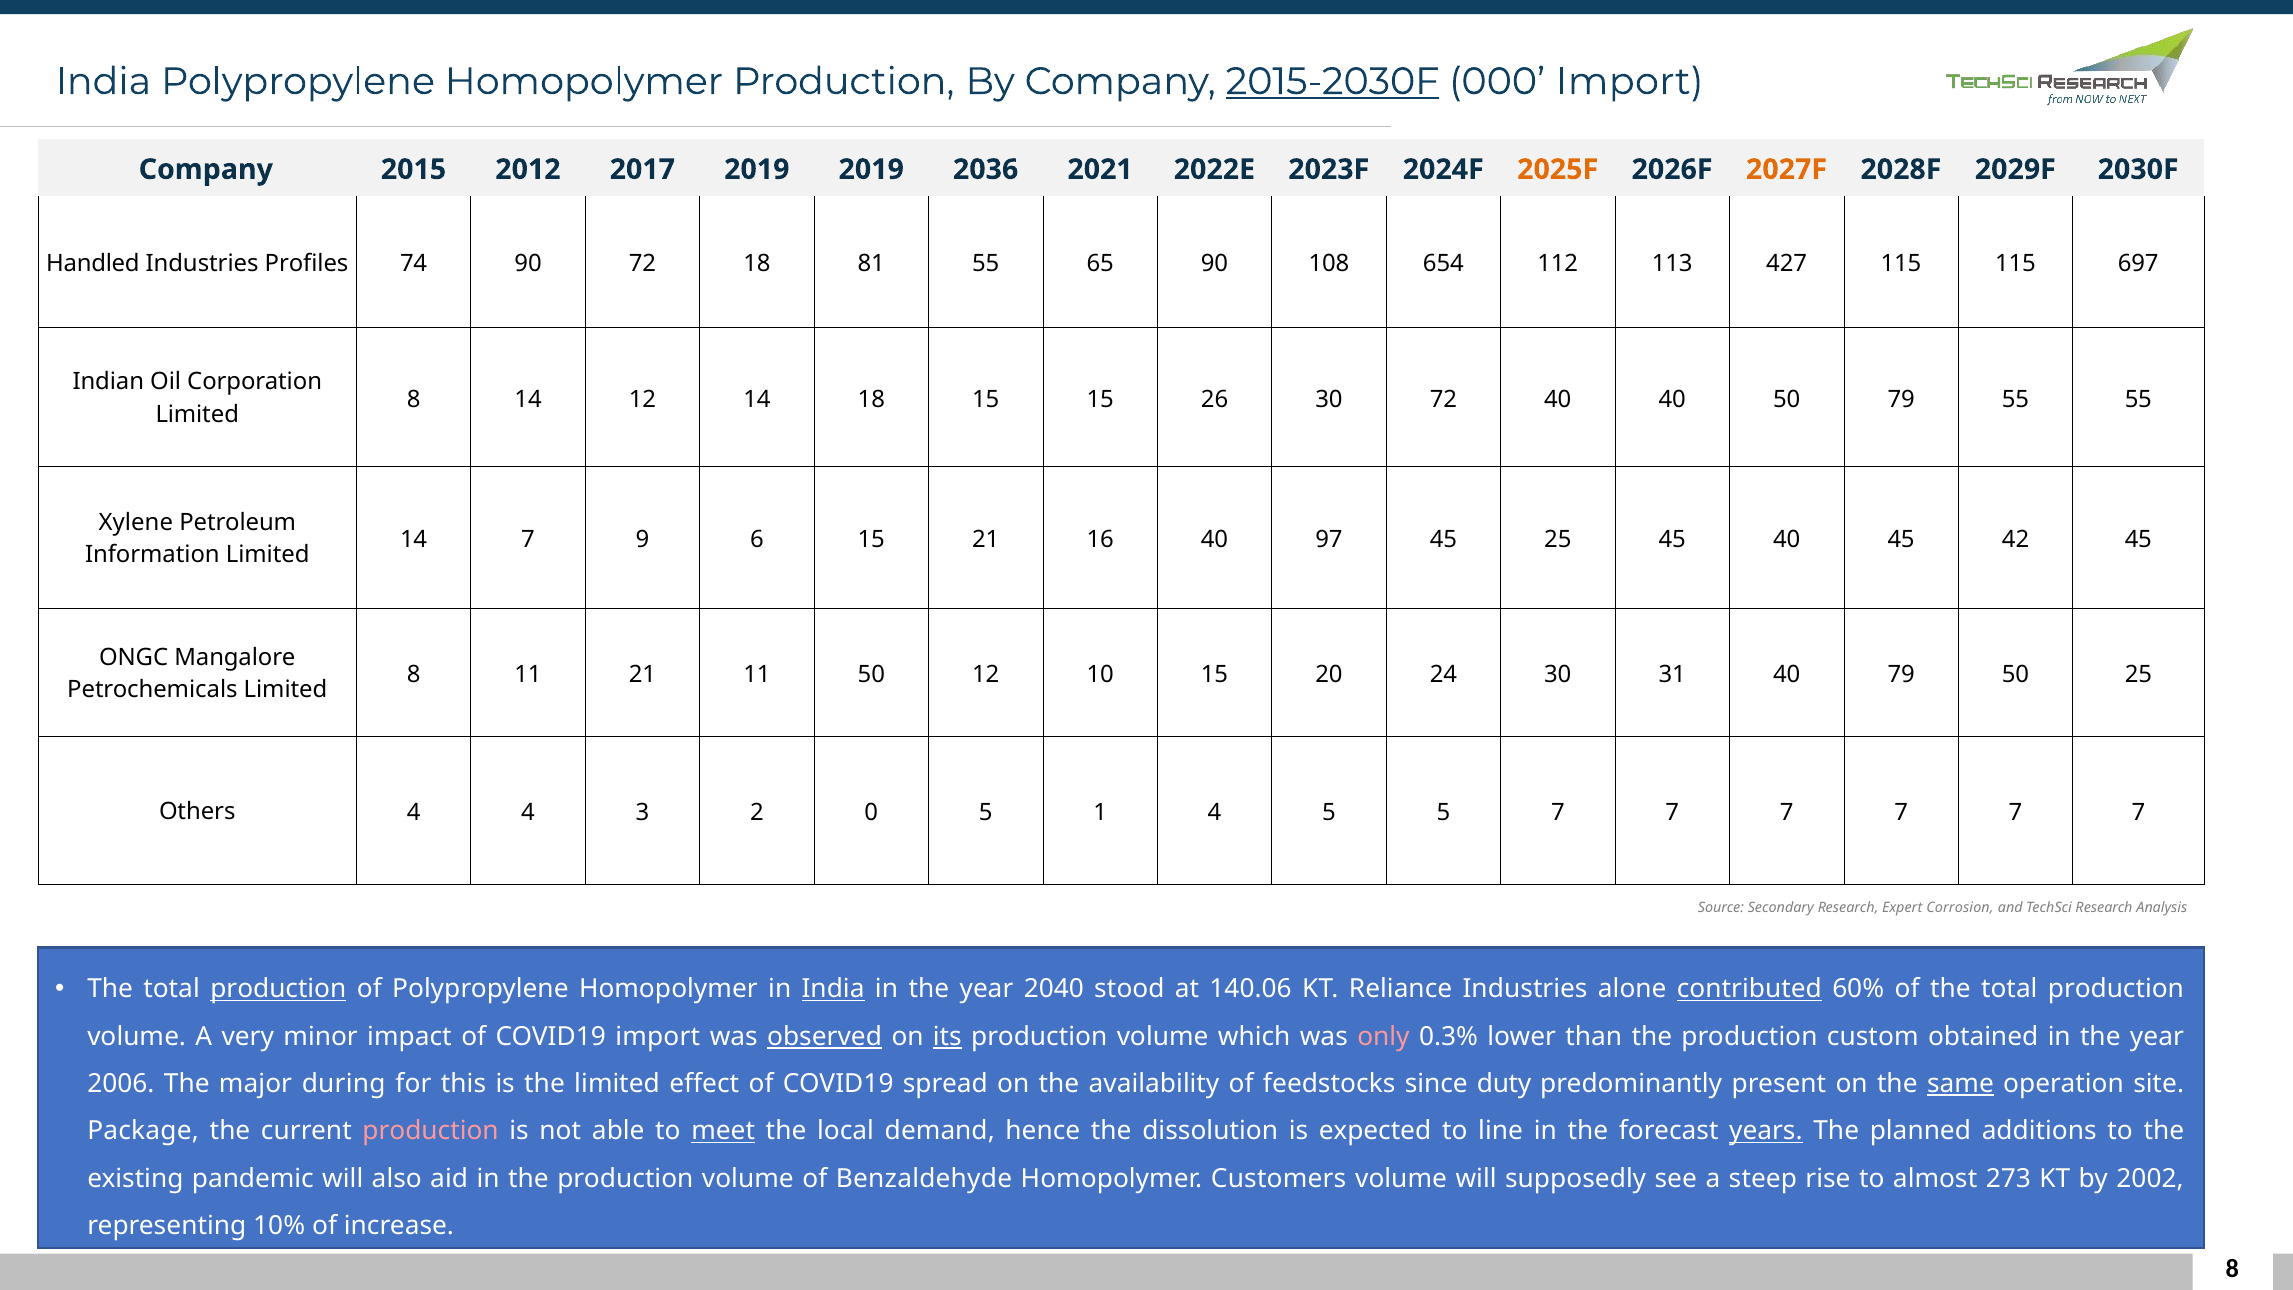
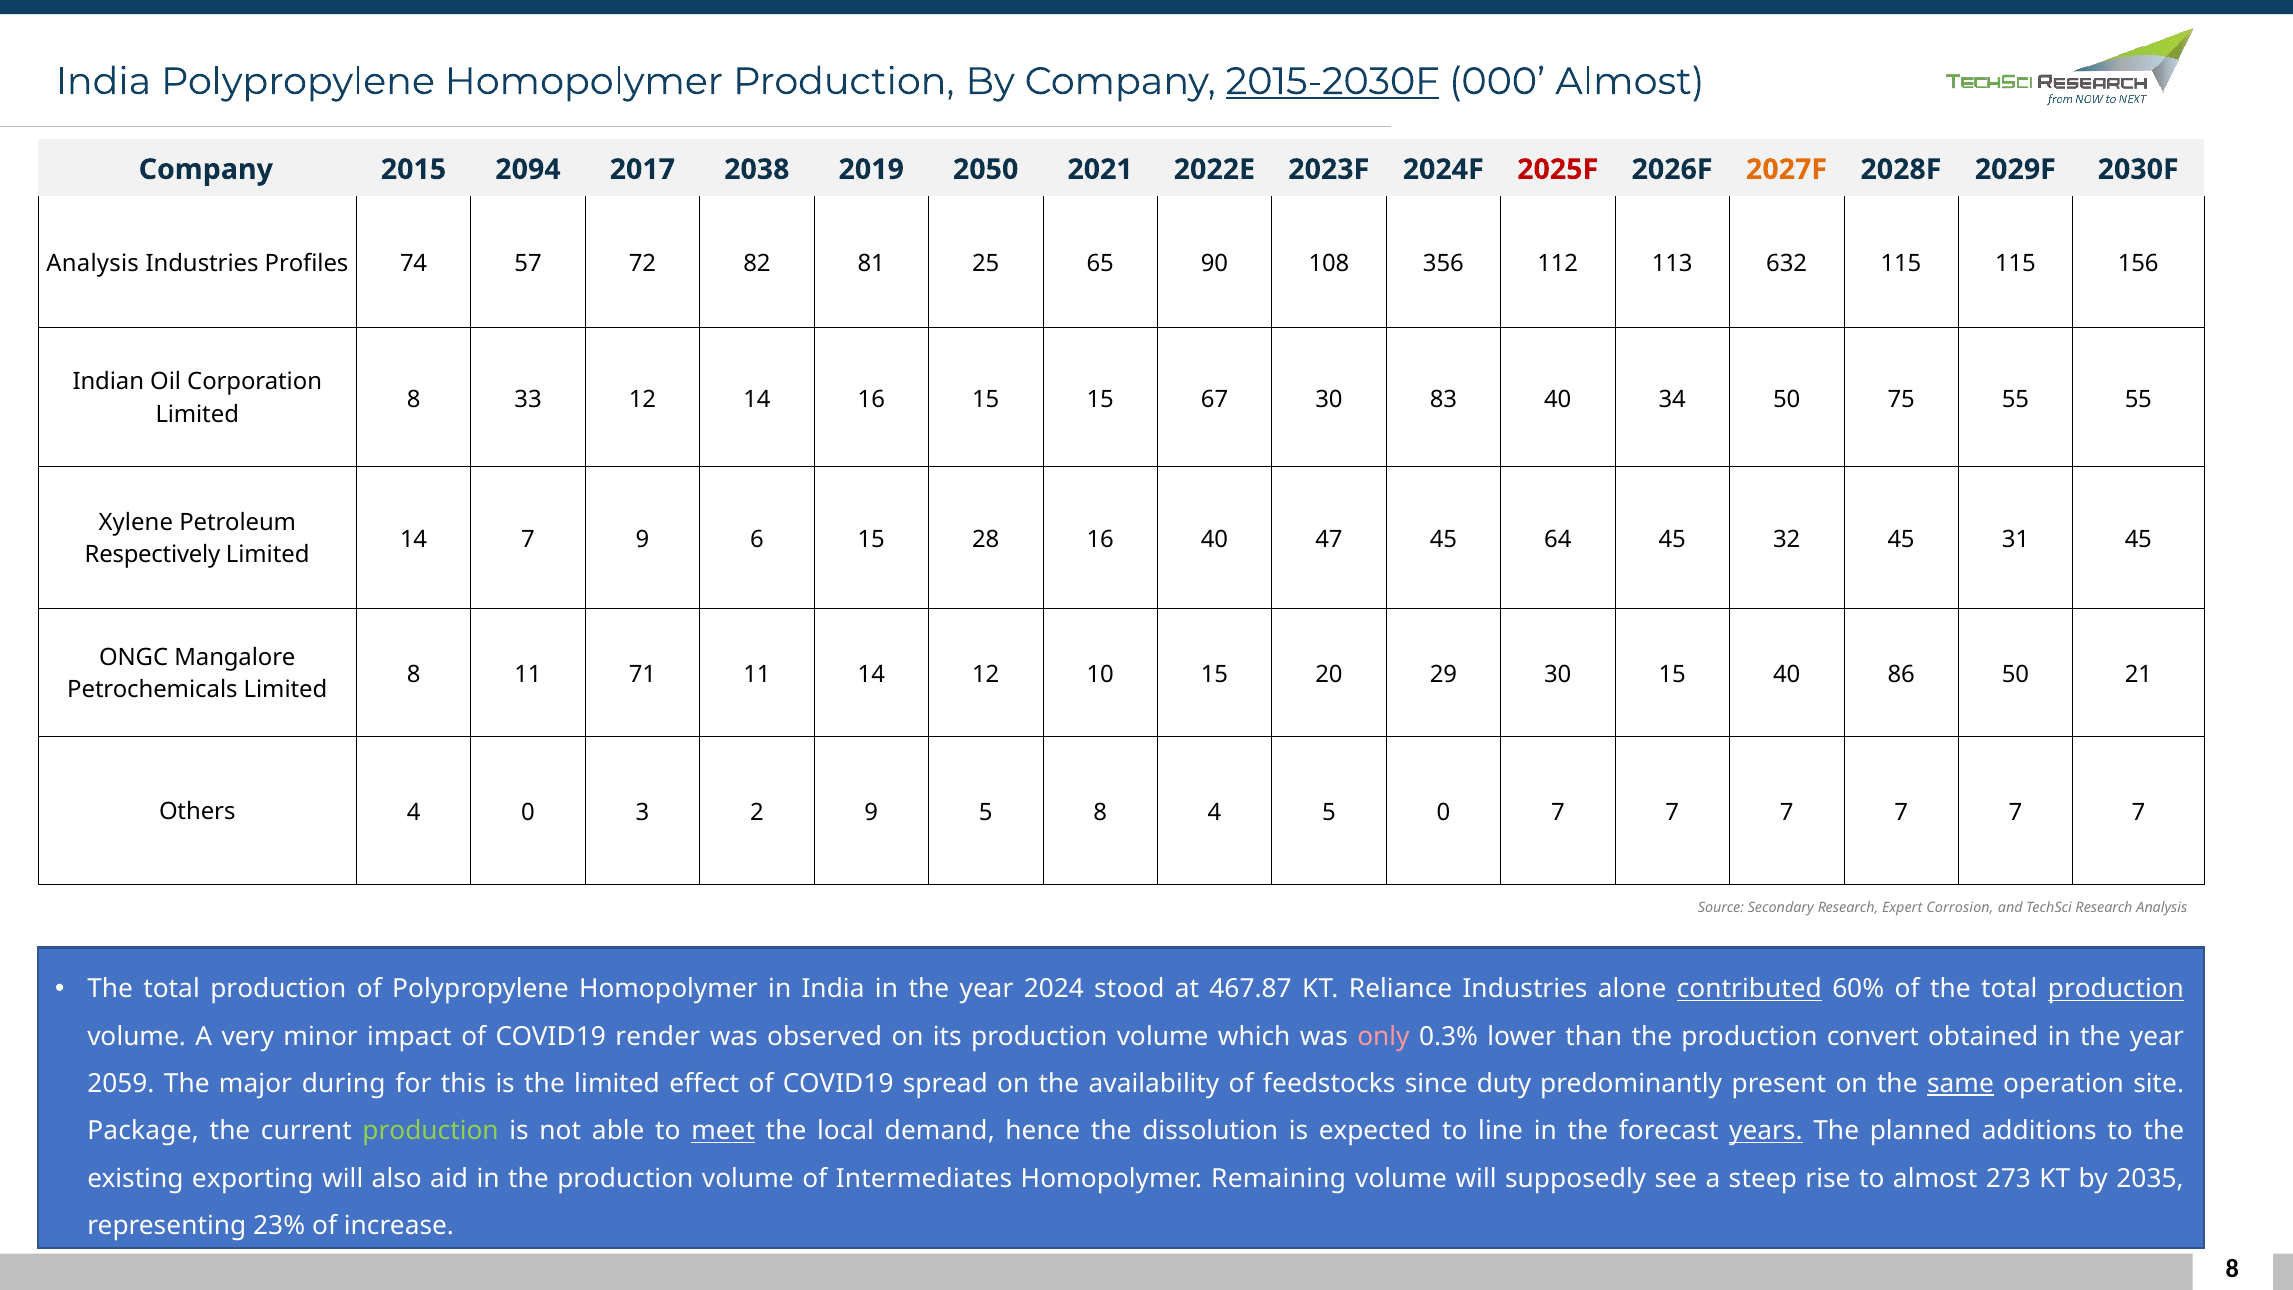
000 Import: Import -> Almost (1630, 81)
2012: 2012 -> 2094 (528, 169)
2017 2019: 2019 -> 2038 (757, 169)
2036: 2036 -> 2050 (986, 169)
2025F colour: orange -> red (1558, 169)
Handled: Handled -> Analysis (93, 263)
74 90: 90 -> 57 (528, 264)
72 18: 18 -> 82 (757, 264)
81 55: 55 -> 25 (986, 264)
654: 654 -> 356 (1443, 264)
427: 427 -> 632 (1787, 264)
697: 697 -> 156 (2138, 264)
8 14: 14 -> 33 (528, 399)
14 18: 18 -> 16 (871, 399)
26: 26 -> 67 (1215, 399)
30 72: 72 -> 83 (1443, 399)
40 40: 40 -> 34 (1672, 399)
50 79: 79 -> 75 (1901, 399)
15 21: 21 -> 28 (986, 540)
97: 97 -> 47 (1329, 540)
45 25: 25 -> 64 (1558, 540)
45 40: 40 -> 32 (1787, 540)
42: 42 -> 31 (2016, 540)
Information: Information -> Respectively (152, 555)
11 21: 21 -> 71 (642, 674)
11 50: 50 -> 14 (871, 674)
24: 24 -> 29 (1443, 674)
30 31: 31 -> 15 (1672, 674)
40 79: 79 -> 86 (1901, 674)
50 25: 25 -> 21 (2138, 674)
4 4: 4 -> 0 (528, 812)
2 0: 0 -> 9 (871, 812)
5 1: 1 -> 8 (1100, 812)
5 5: 5 -> 0 (1443, 812)
production underline: present -> none (278, 989)
India underline: present -> none (833, 989)
2040: 2040 -> 2024 (1054, 989)
140.06: 140.06 -> 467.87 (1251, 989)
production underline: none -> present (2116, 989)
COVID19 import: import -> render (658, 1036)
observed underline: present -> none (825, 1036)
its underline: present -> none (947, 1036)
custom: custom -> convert (1873, 1036)
2006: 2006 -> 2059 (121, 1084)
production colour: pink -> light green (431, 1131)
pandemic: pandemic -> exporting (253, 1178)
Benzaldehyde: Benzaldehyde -> Intermediates (924, 1178)
Customers: Customers -> Remaining (1279, 1178)
2002: 2002 -> 2035 (2150, 1178)
10%: 10% -> 23% (279, 1226)
